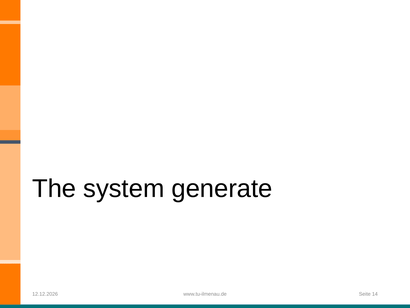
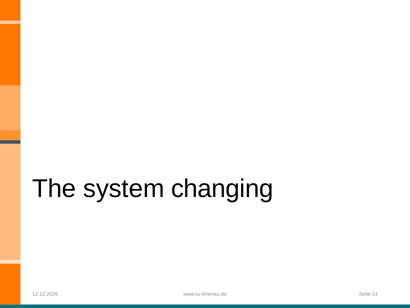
generate: generate -> changing (222, 189)
